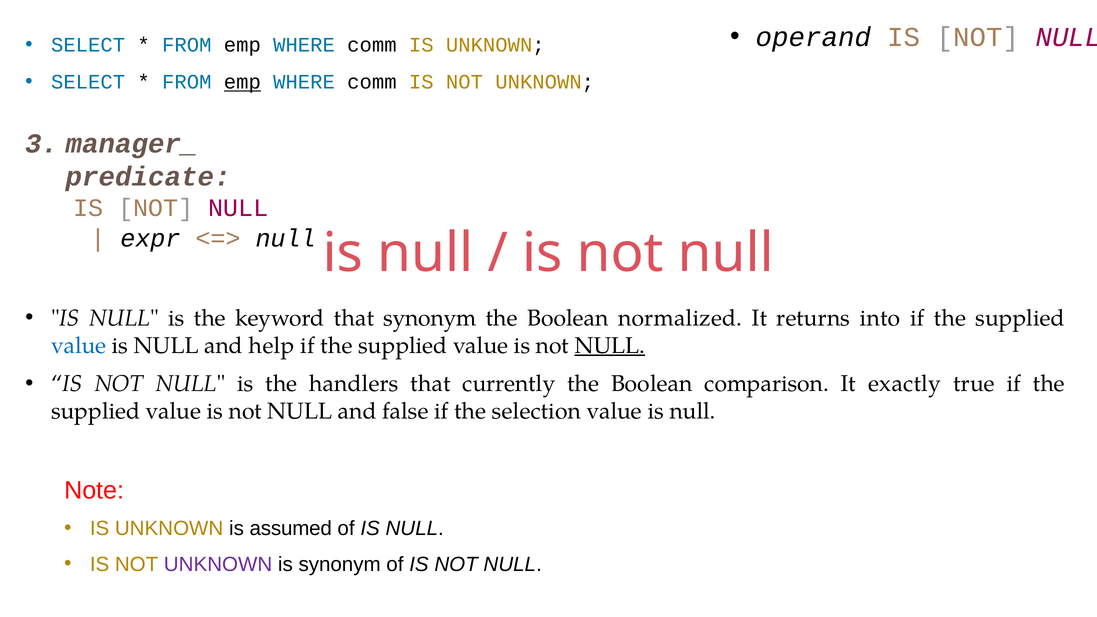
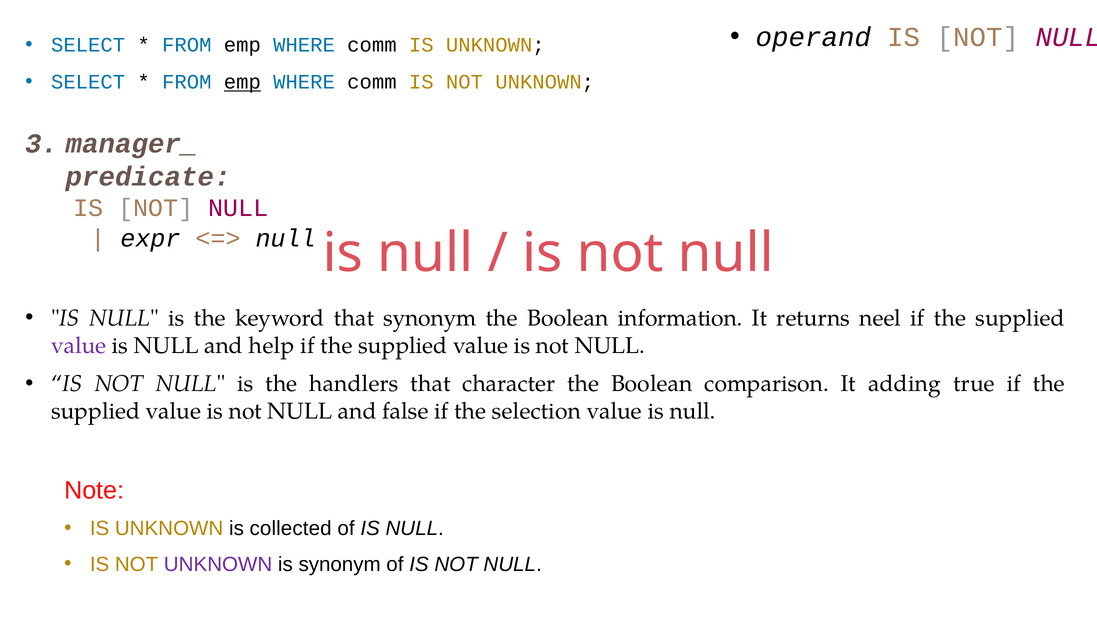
normalized: normalized -> information (680, 318)
into: into -> neel (880, 318)
value colour: blue -> purple (79, 345)
NULL underline: present -> none (610, 345)
currently: currently -> character (509, 384)
exactly: exactly -> adding (905, 384)
assumed: assumed -> collected (291, 529)
